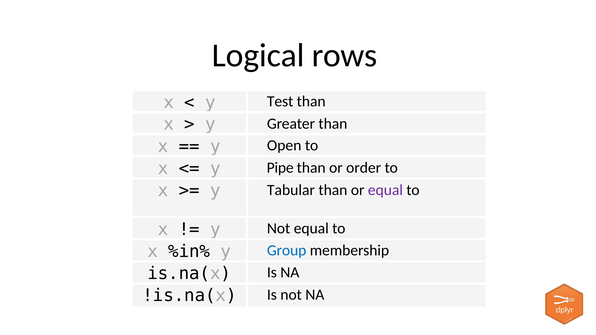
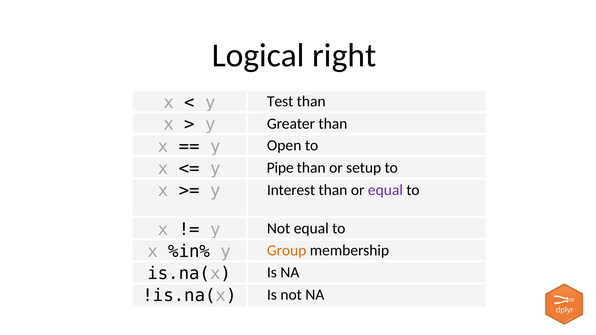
rows: rows -> right (344, 56)
order: order -> setup (364, 168)
Tabular: Tabular -> Interest (291, 190)
Group colour: blue -> orange (287, 251)
